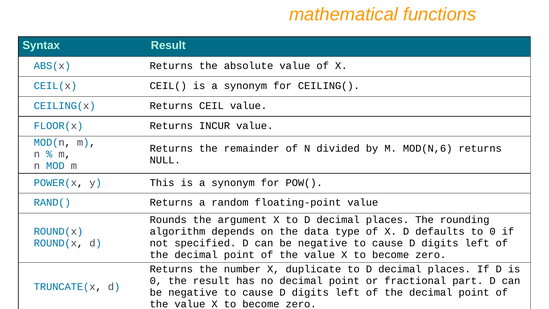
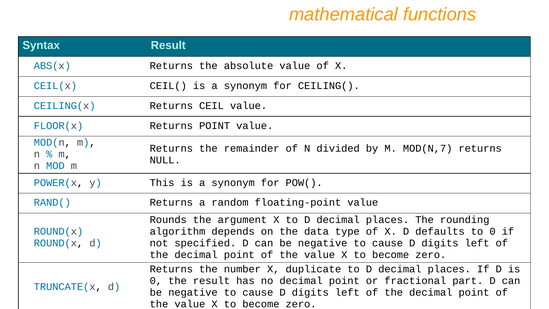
Returns INCUR: INCUR -> POINT (215, 126)
MOD(N,6: MOD(N,6 -> MOD(N,7 (428, 148)
